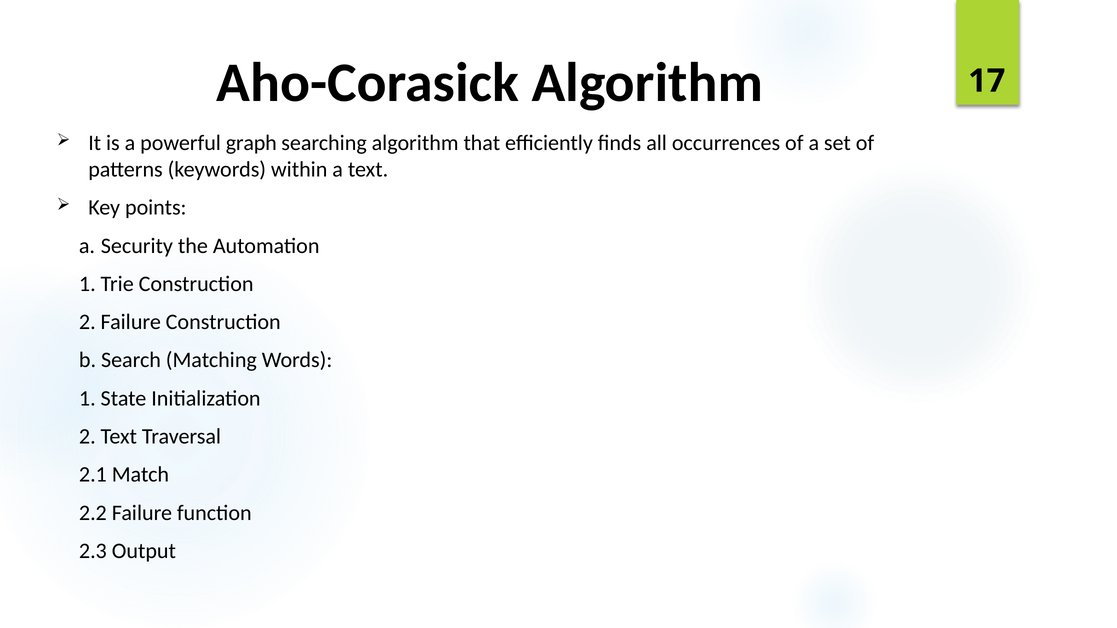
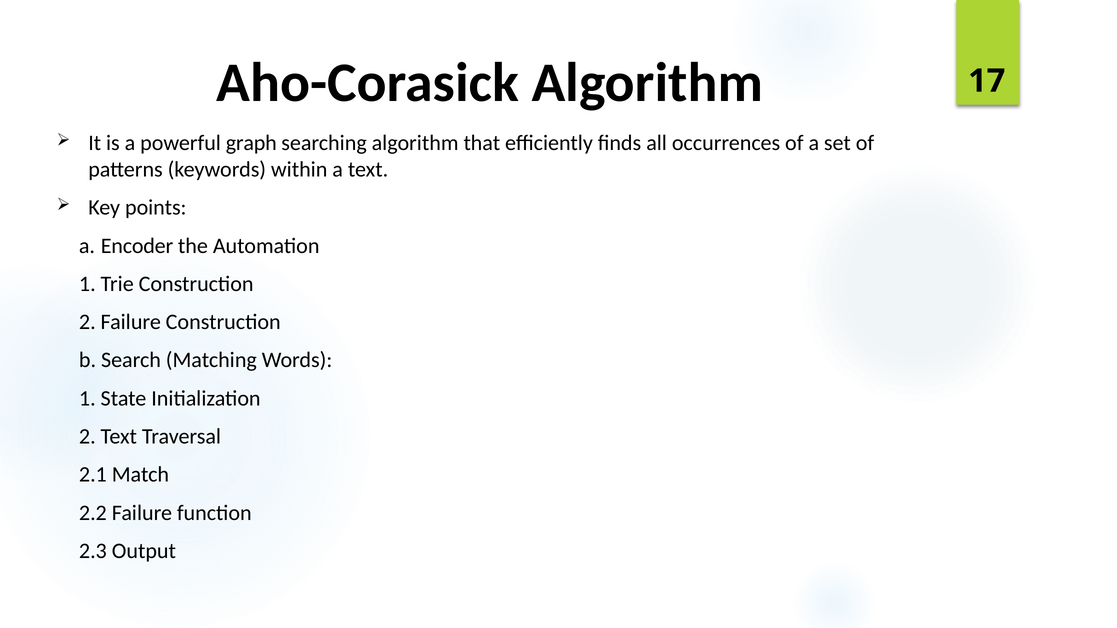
Security: Security -> Encoder (137, 246)
